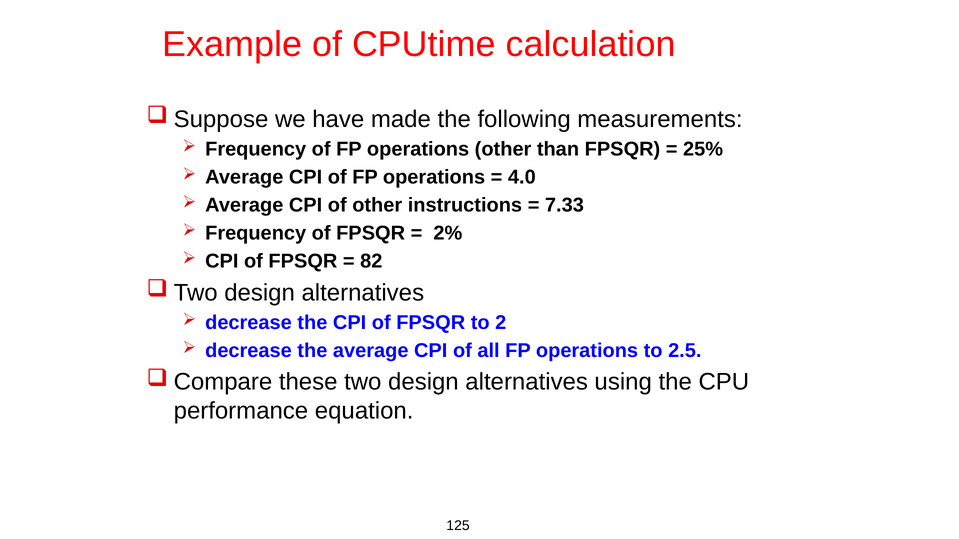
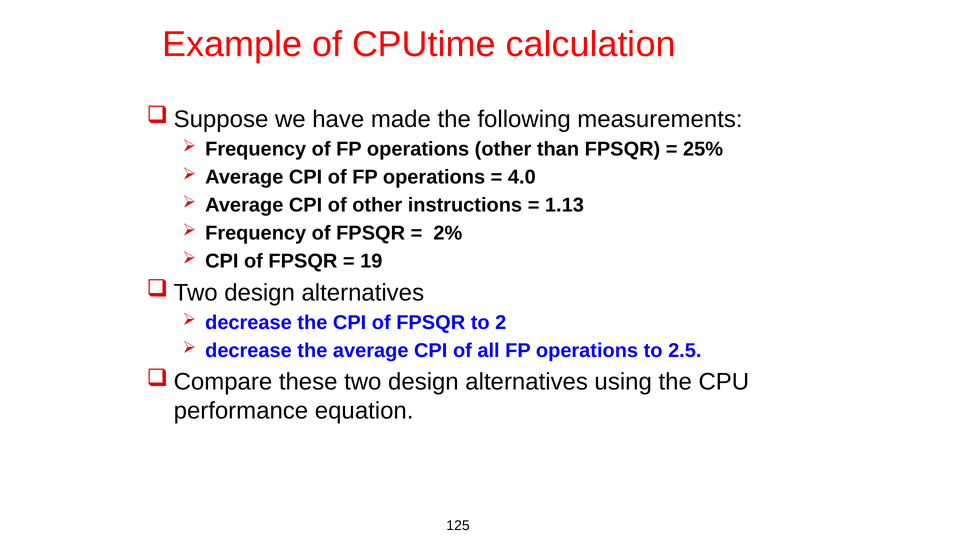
7.33: 7.33 -> 1.13 (564, 205)
82: 82 -> 19 (371, 261)
